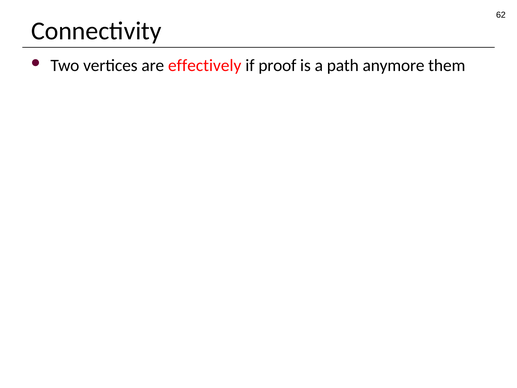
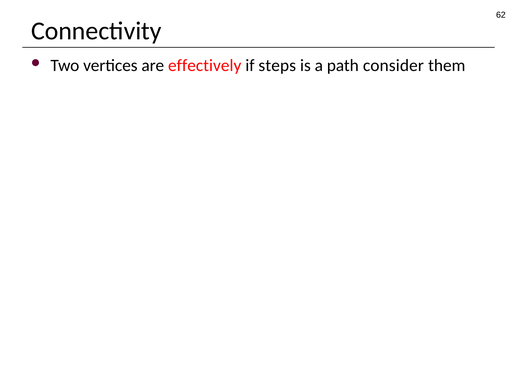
proof: proof -> steps (277, 65)
anymore: anymore -> consider (393, 65)
